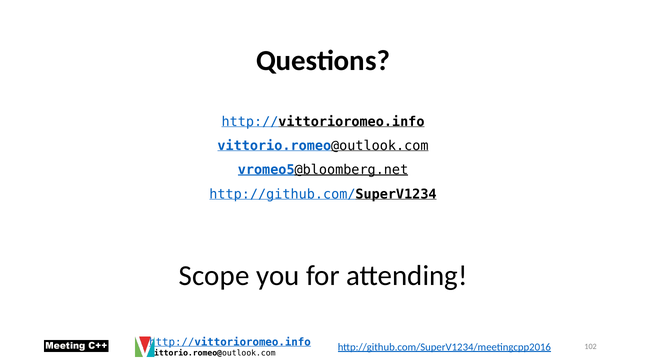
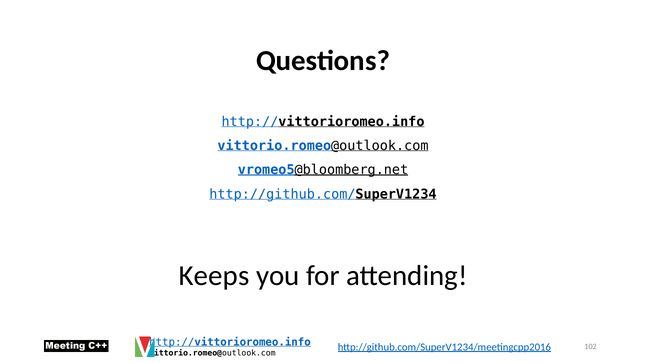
Scope: Scope -> Keeps (214, 276)
